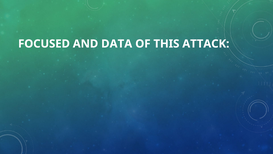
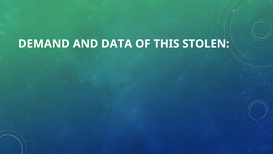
FOCUSED: FOCUSED -> DEMAND (44, 44)
ATTACK: ATTACK -> STOLEN (206, 44)
